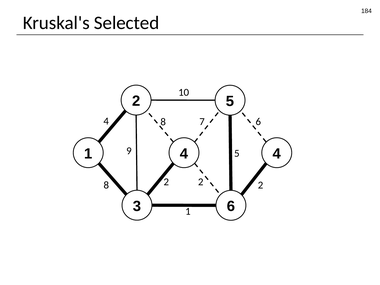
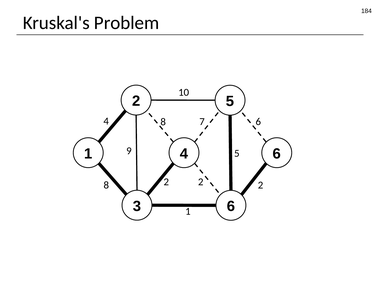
Selected: Selected -> Problem (127, 23)
4 4: 4 -> 6 (277, 154)
